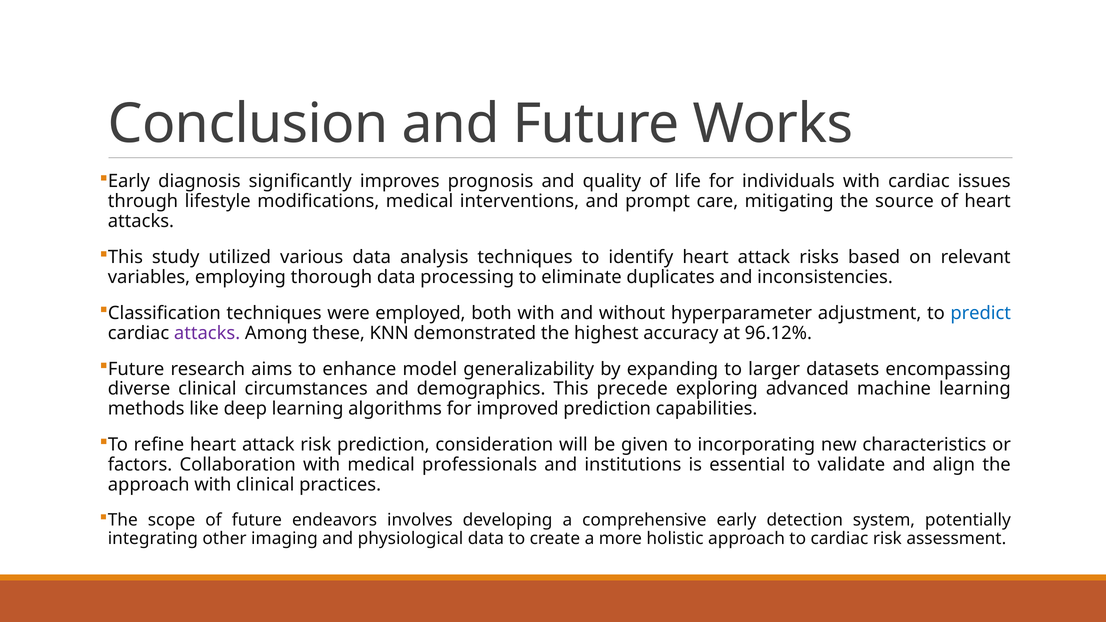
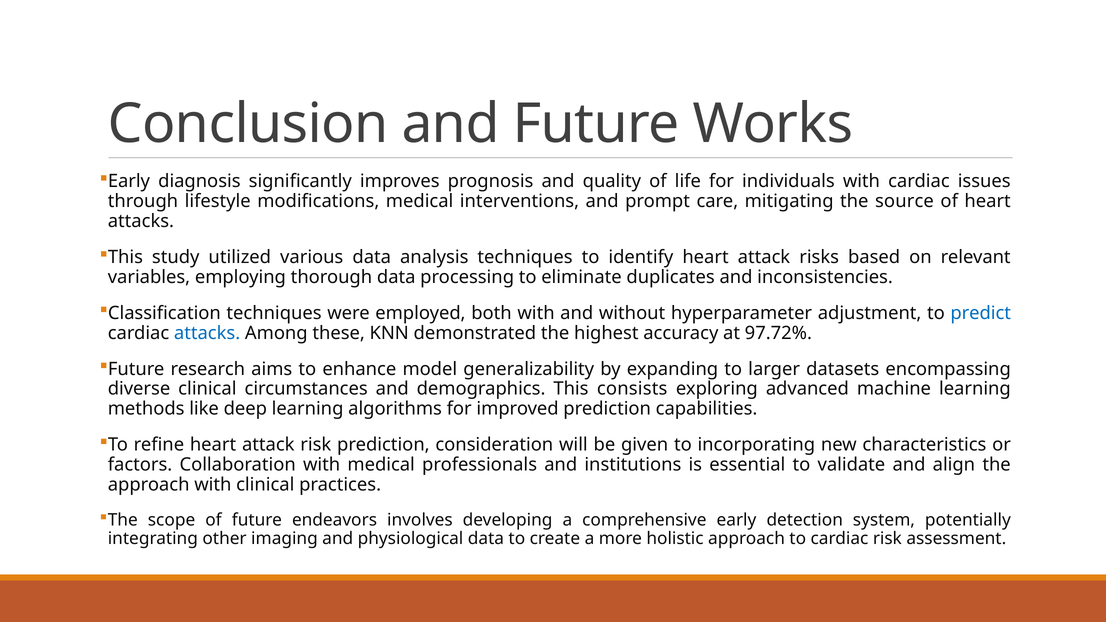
attacks colour: purple -> blue (207, 333)
96.12%: 96.12% -> 97.72% (778, 333)
precede: precede -> consists (632, 389)
